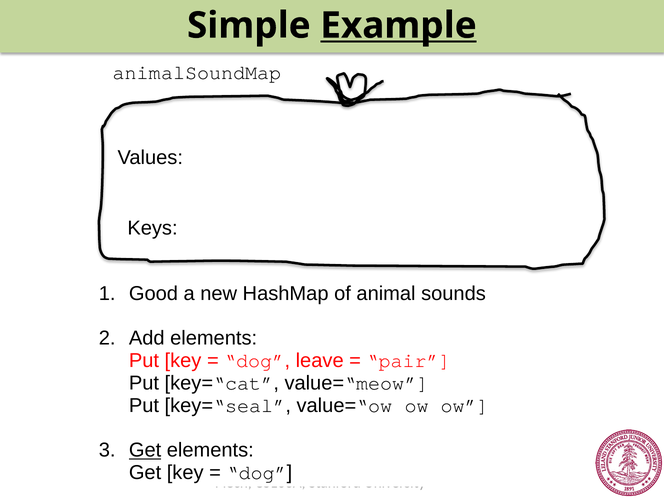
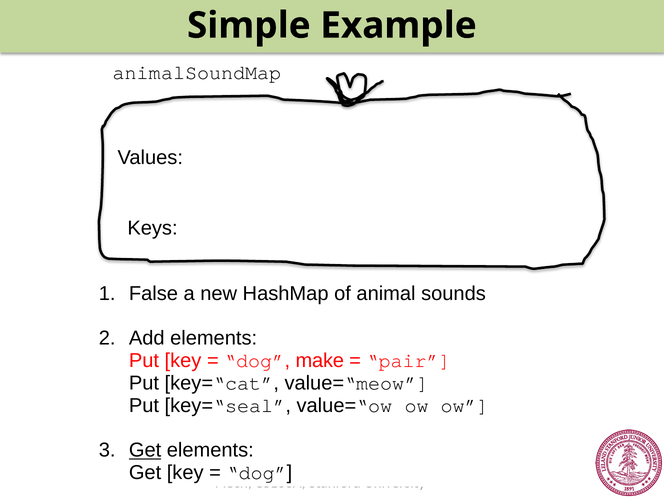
Example underline: present -> none (398, 26)
Good: Good -> False (153, 293)
leave: leave -> make (320, 361)
